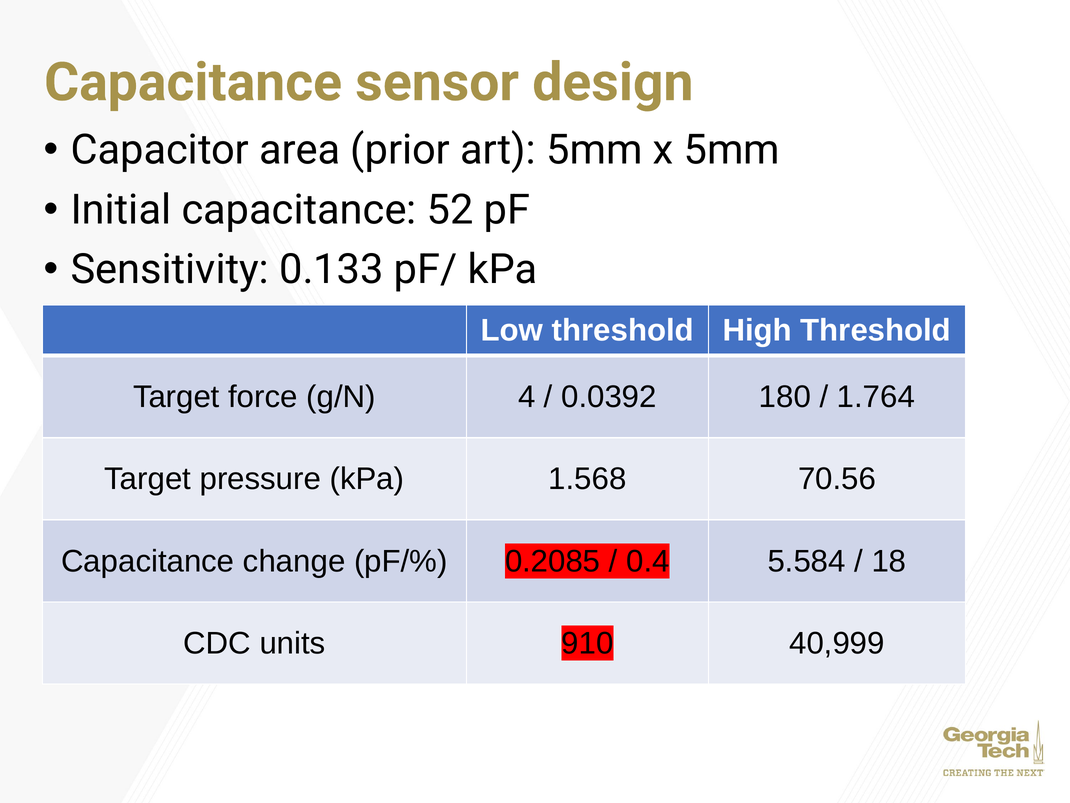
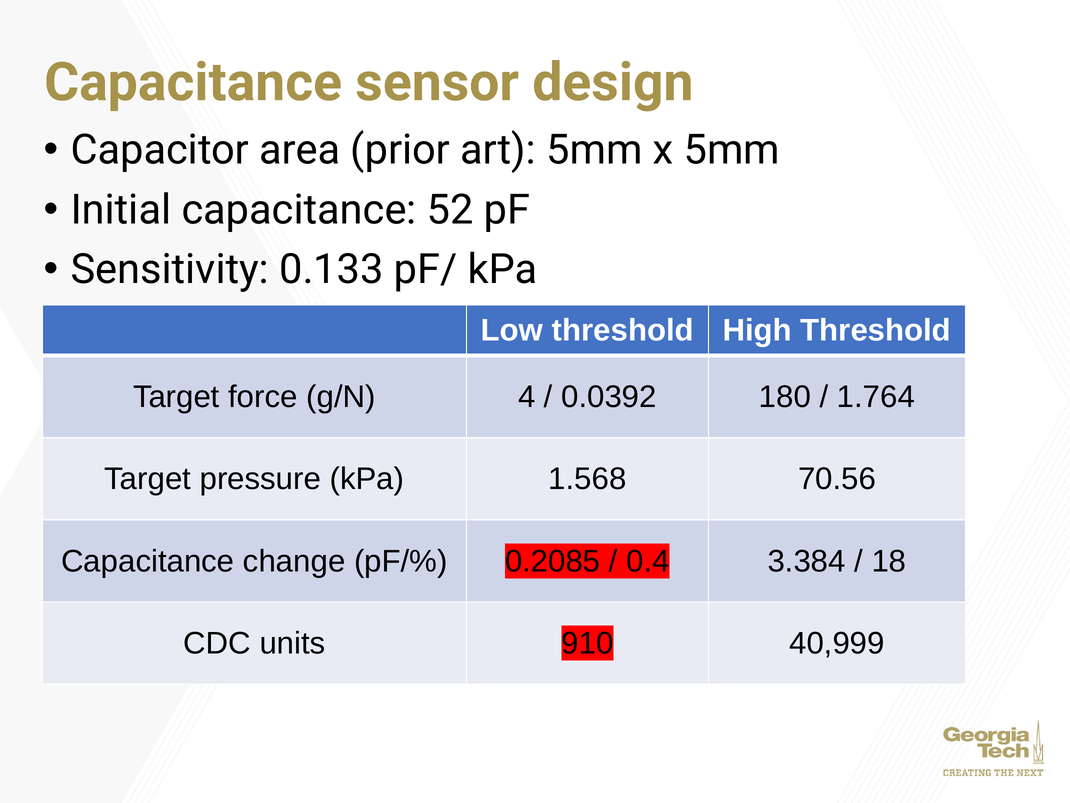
5.584: 5.584 -> 3.384 (807, 561)
